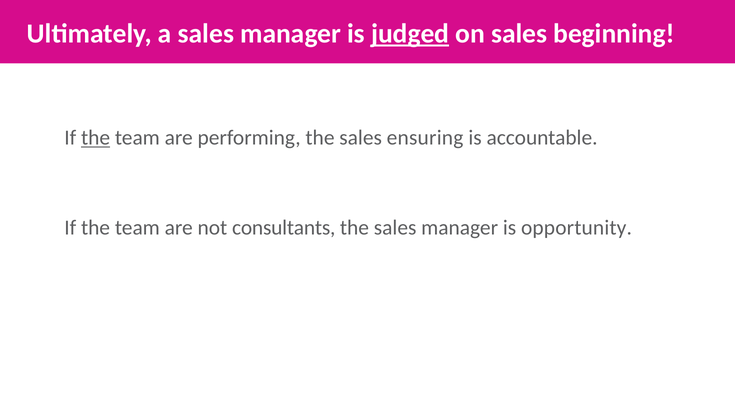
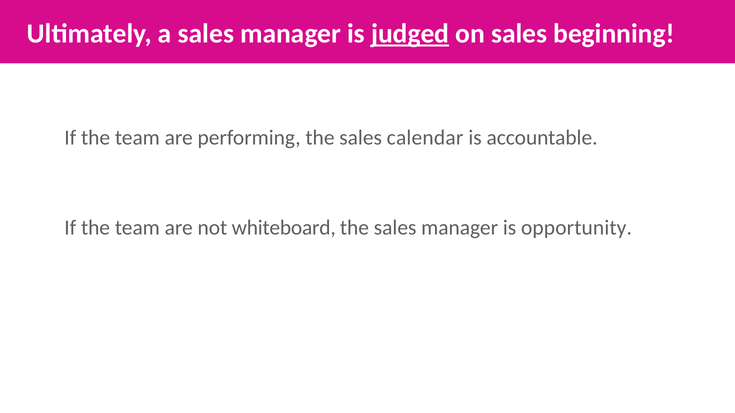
the underline: present -> none (96, 138)
ensuring: ensuring -> calendar (425, 138)
consultants: consultants -> whiteboard (284, 228)
